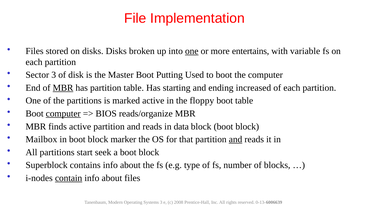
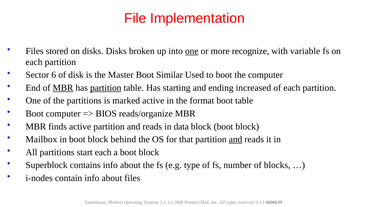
entertains: entertains -> recognize (251, 51)
Sector 3: 3 -> 6 (54, 75)
Putting: Putting -> Similar (169, 75)
partition underline: none -> present (106, 88)
floppy: floppy -> format (202, 101)
computer underline: present -> none (63, 114)
marker: marker -> behind (123, 140)
start seek: seek -> each (103, 153)
contain underline: present -> none (69, 178)
